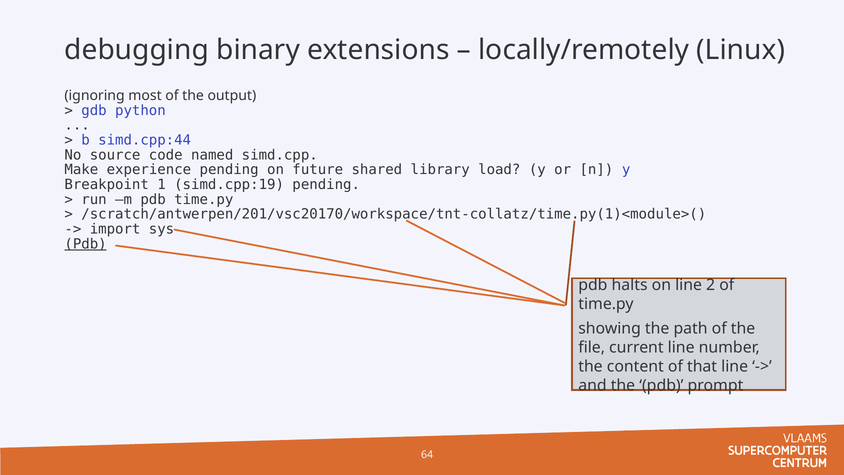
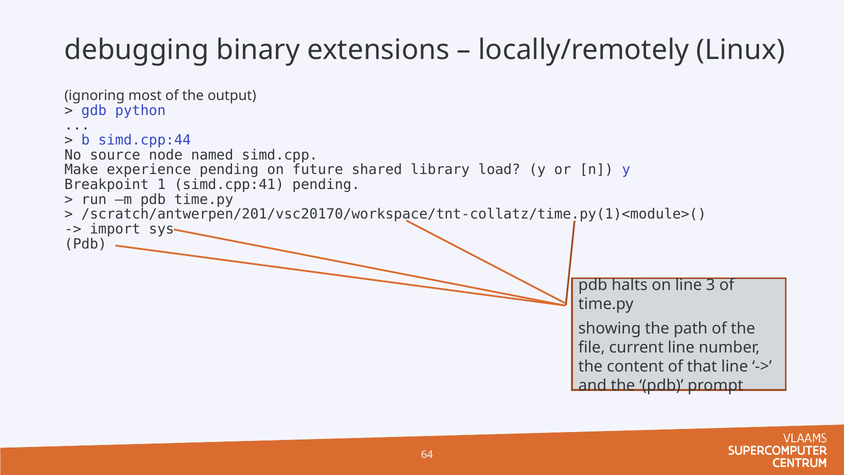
code: code -> node (166, 155)
simd.cpp:19: simd.cpp:19 -> simd.cpp:41 (229, 185)
Pdb underline: present -> none (86, 244)
2: 2 -> 3 (711, 285)
